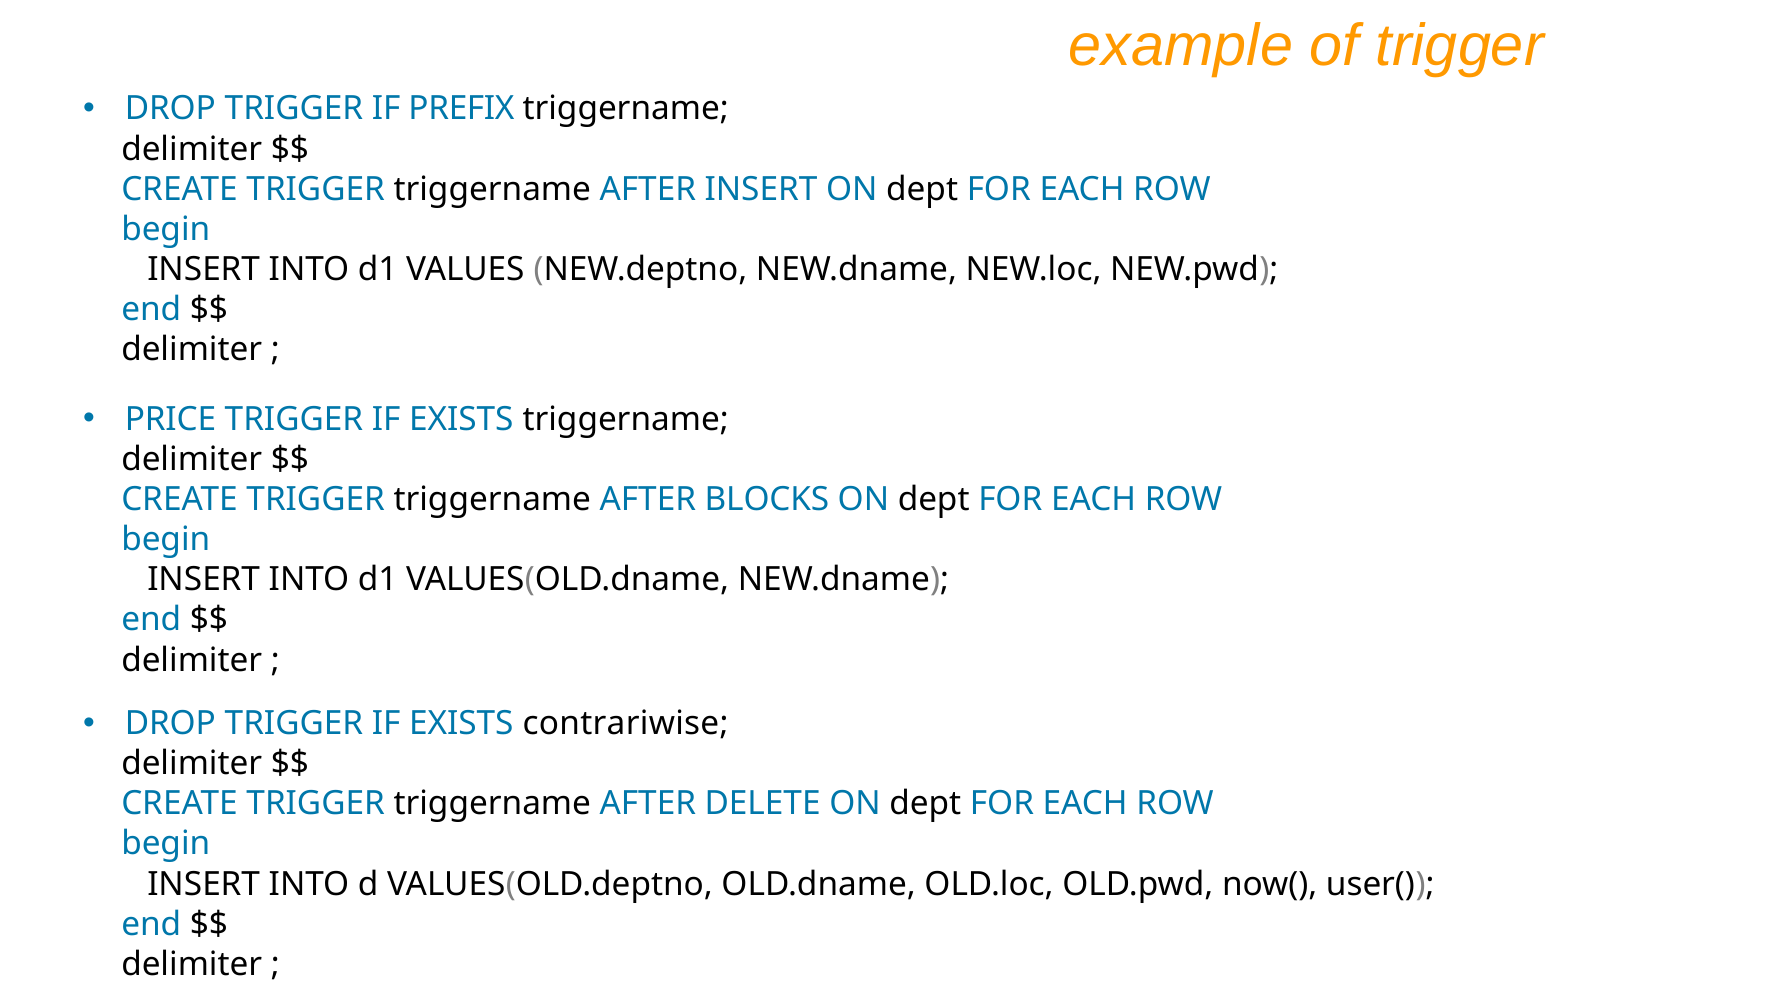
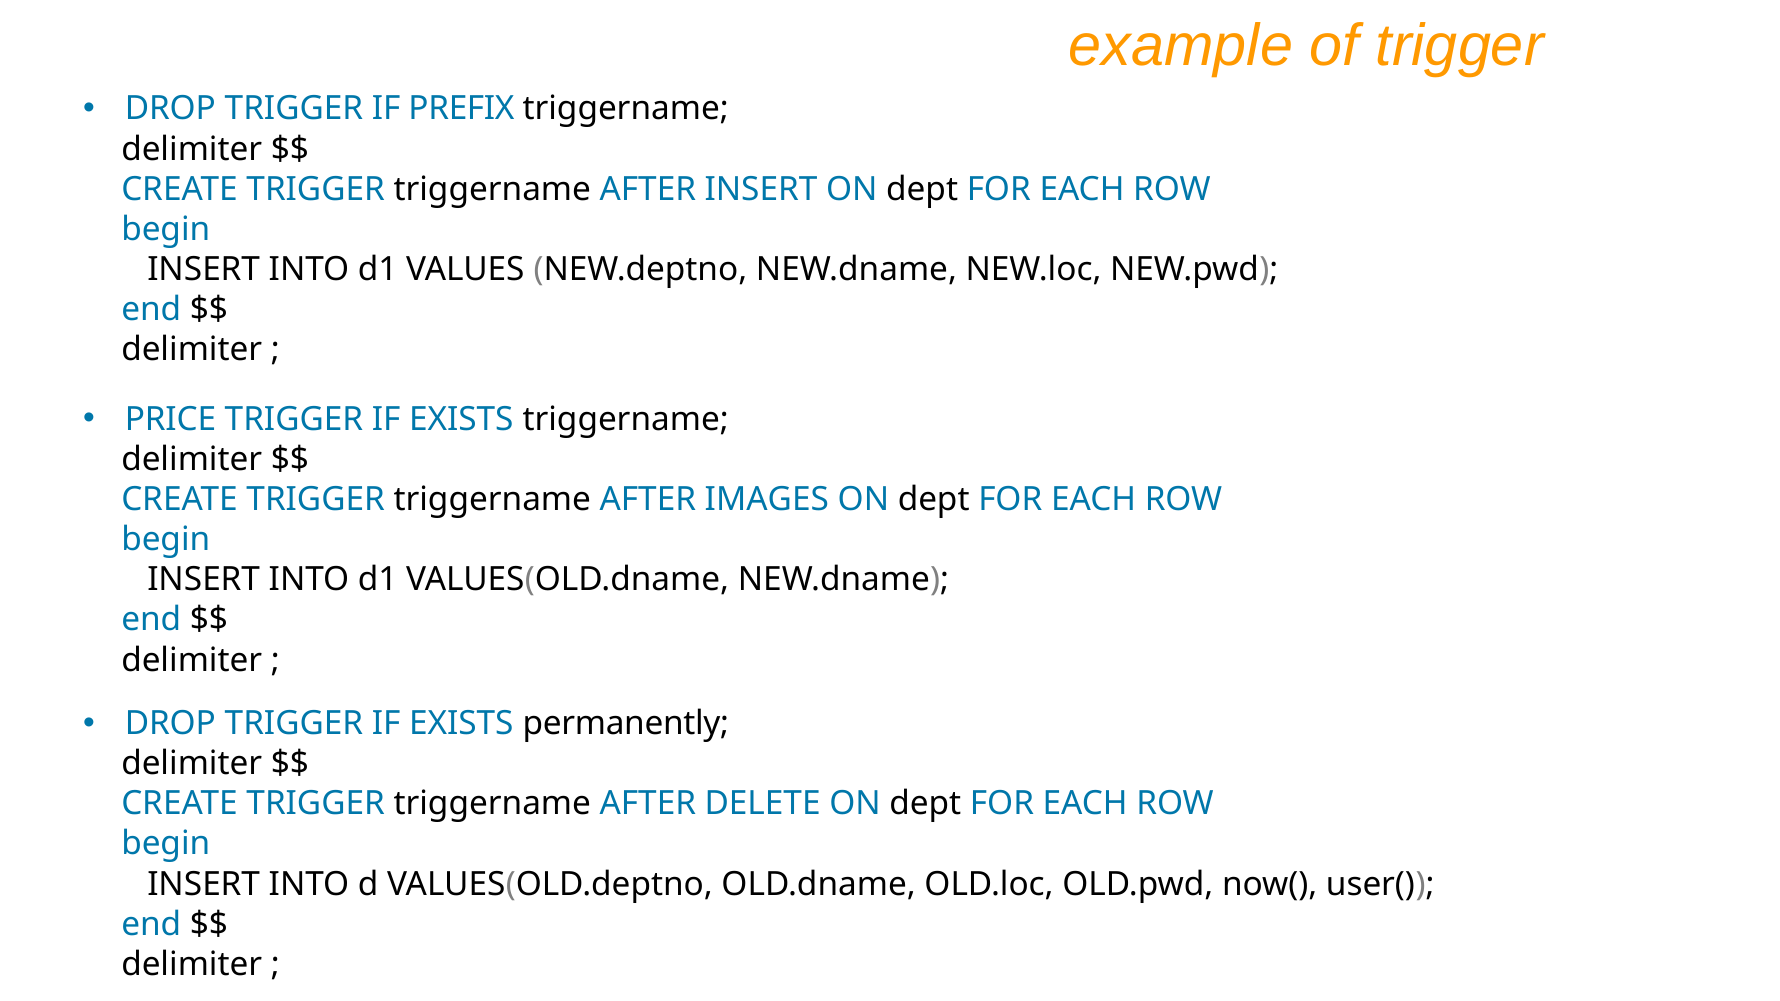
BLOCKS: BLOCKS -> IMAGES (767, 500)
contrariwise: contrariwise -> permanently (626, 724)
